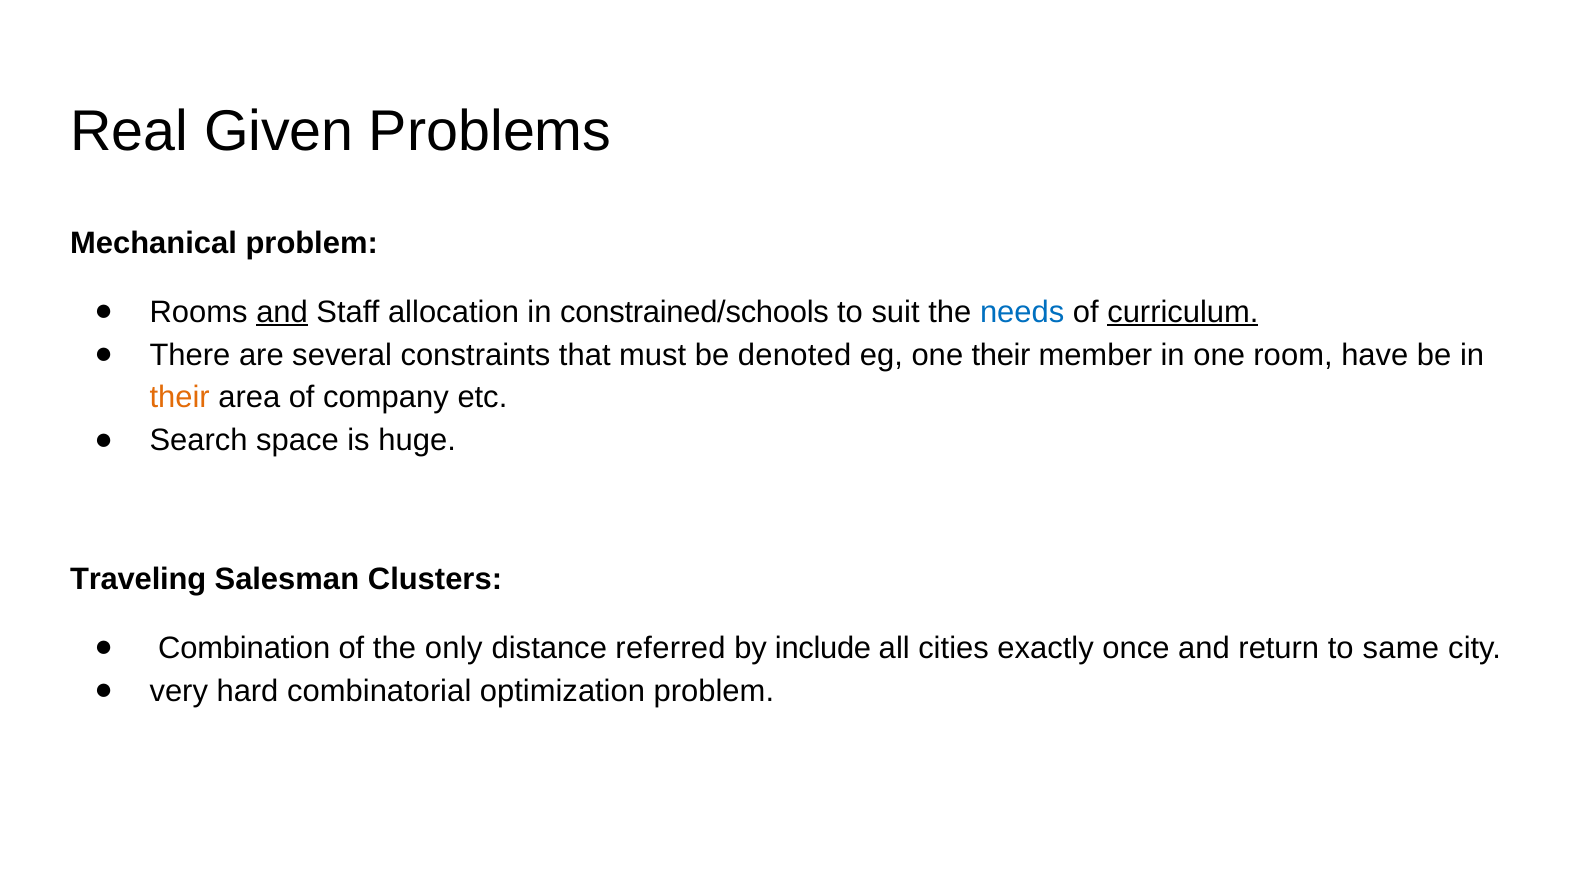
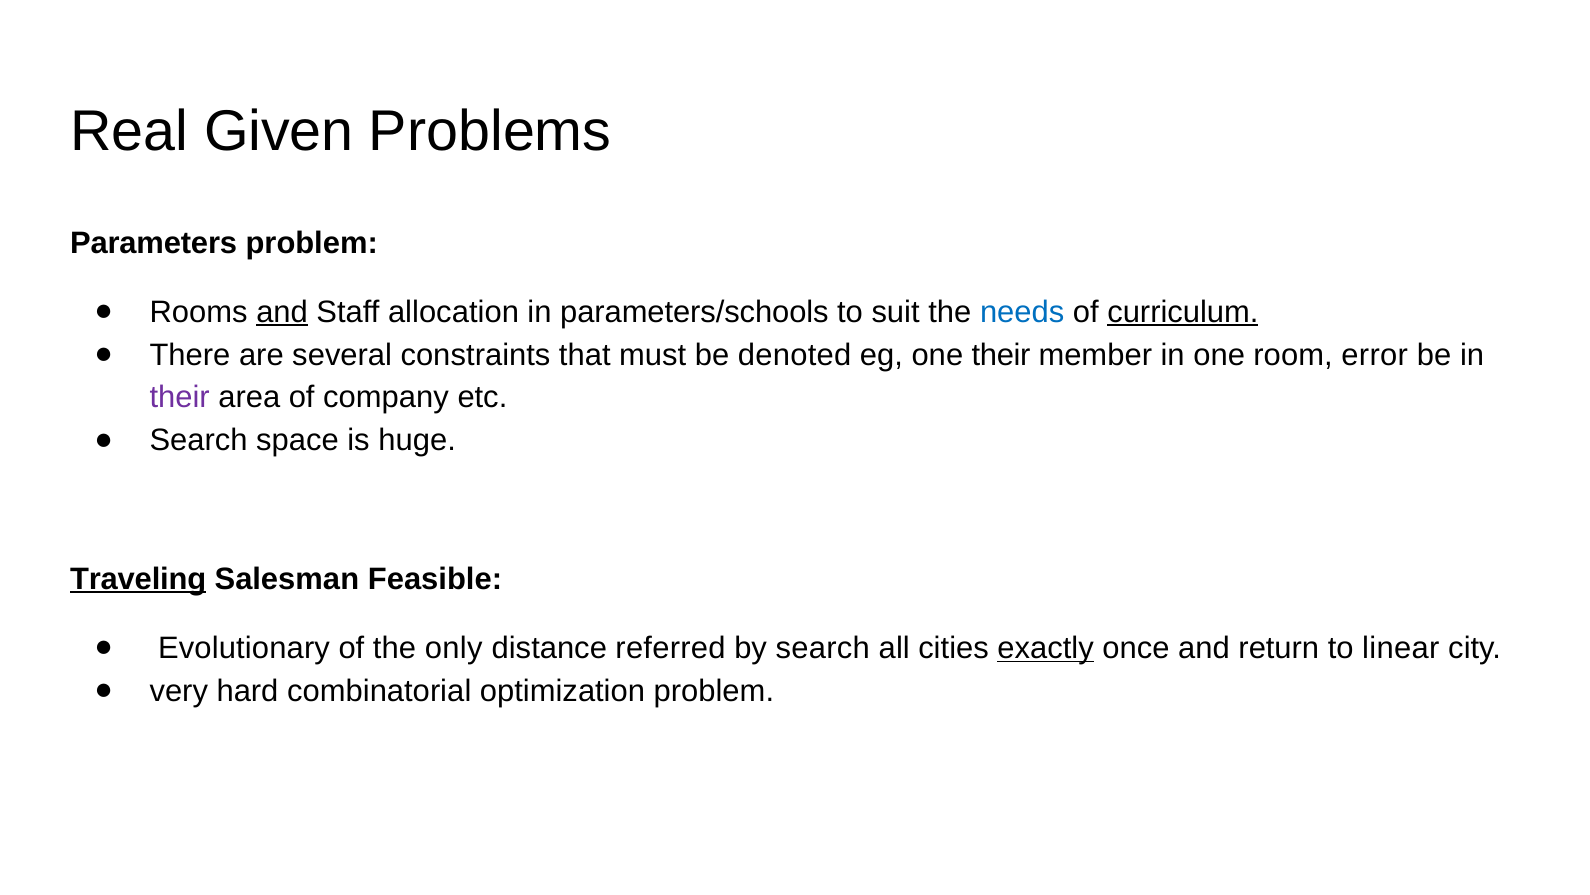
Mechanical: Mechanical -> Parameters (154, 243)
constrained/schools: constrained/schools -> parameters/schools (694, 312)
have: have -> error (1375, 355)
their colour: orange -> purple (180, 397)
Traveling underline: none -> present (138, 579)
Clusters: Clusters -> Feasible (435, 579)
Combination: Combination -> Evolutionary (244, 648)
by include: include -> search (823, 648)
exactly underline: none -> present (1046, 648)
same: same -> linear (1401, 648)
